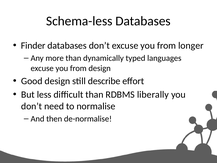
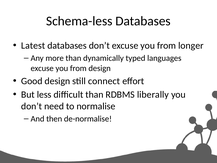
Finder: Finder -> Latest (33, 46)
describe: describe -> connect (104, 81)
